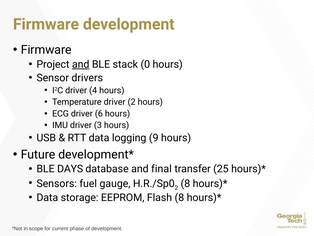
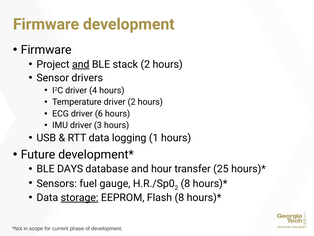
stack 0: 0 -> 2 (145, 64)
9: 9 -> 1 (154, 138)
final: final -> hour (162, 169)
storage underline: none -> present (80, 197)
